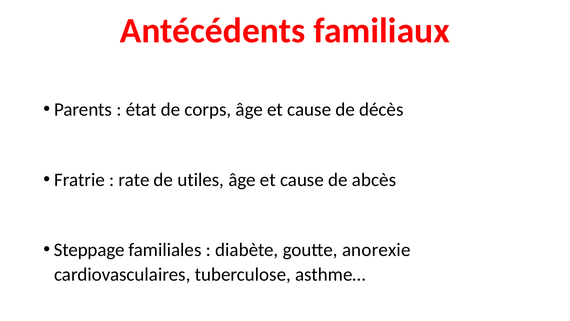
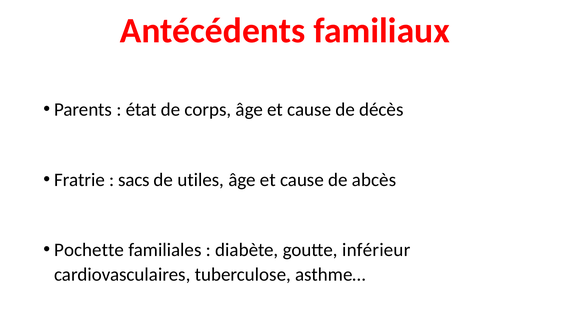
rate: rate -> sacs (134, 180)
Steppage: Steppage -> Pochette (89, 250)
anorexie: anorexie -> inférieur (376, 250)
